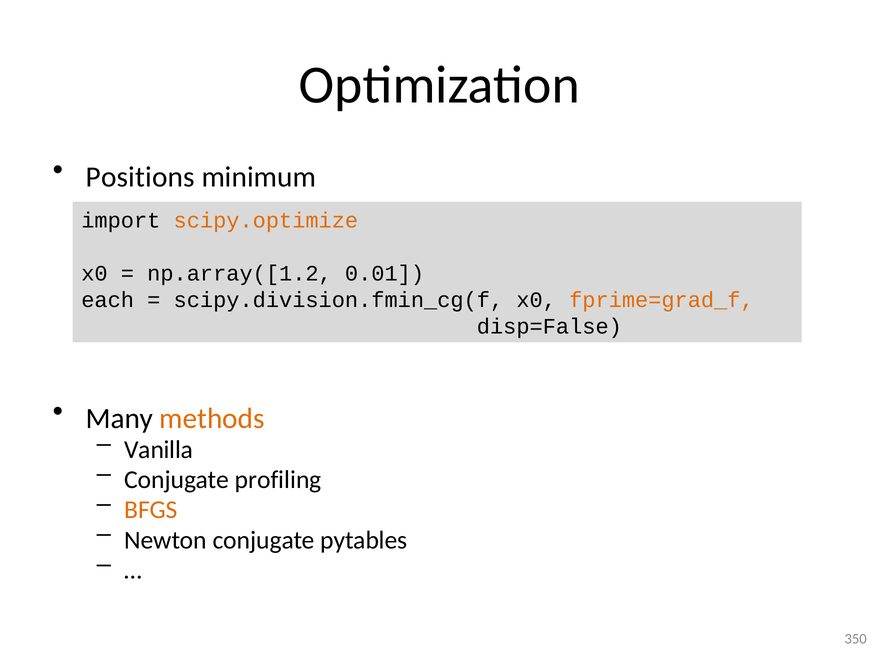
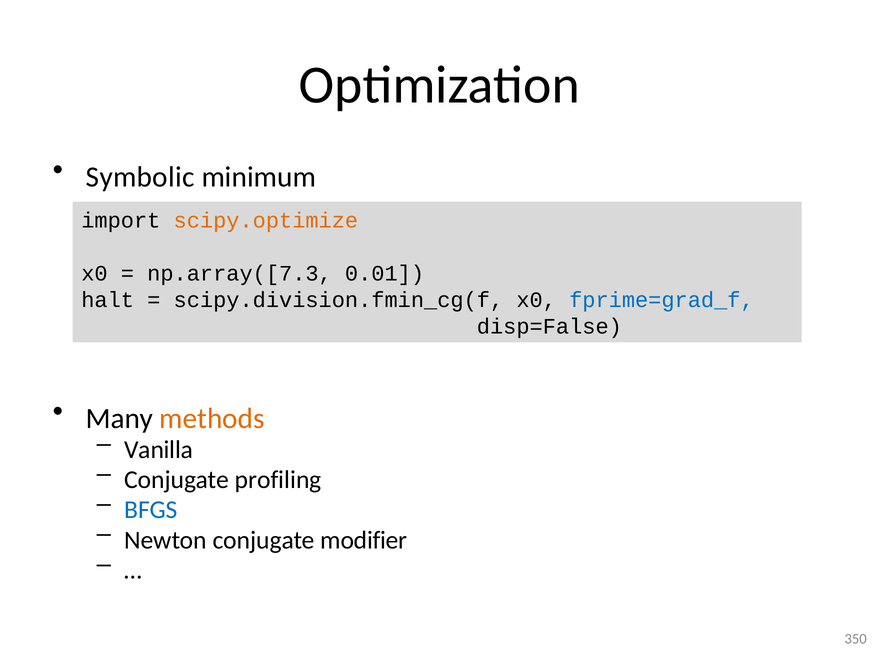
Positions: Positions -> Symbolic (140, 177)
np.array([1.2: np.array([1.2 -> np.array([7.3 (240, 273)
each: each -> halt (108, 300)
fprime=grad_f colour: orange -> blue (661, 300)
BFGS colour: orange -> blue (151, 509)
pytables: pytables -> modifier (364, 539)
